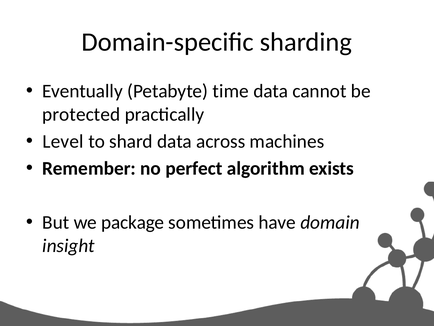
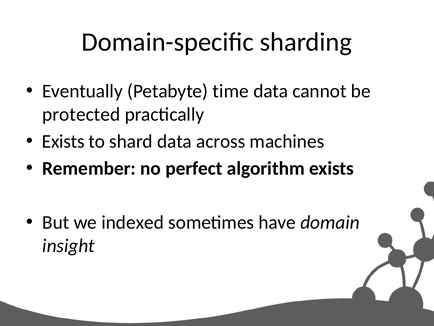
Level: Level -> Exists (63, 141)
package: package -> indexed (133, 222)
